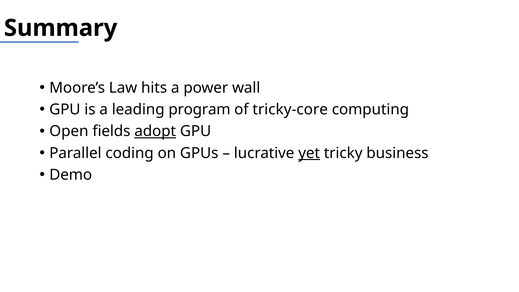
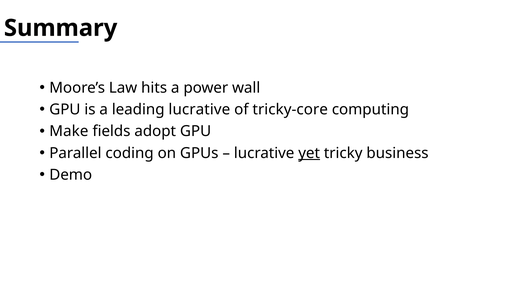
leading program: program -> lucrative (199, 110)
Open: Open -> Make (69, 131)
adopt underline: present -> none (155, 131)
